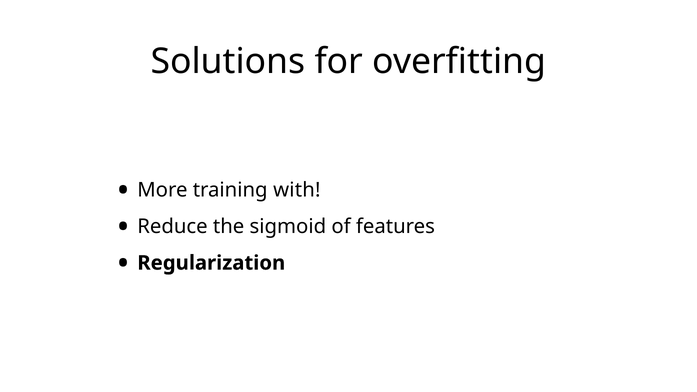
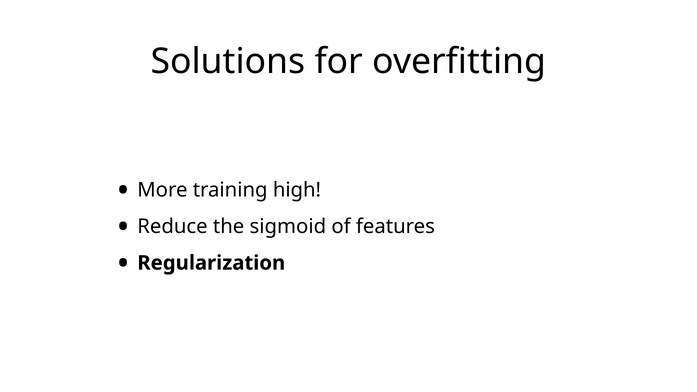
with: with -> high (297, 190)
